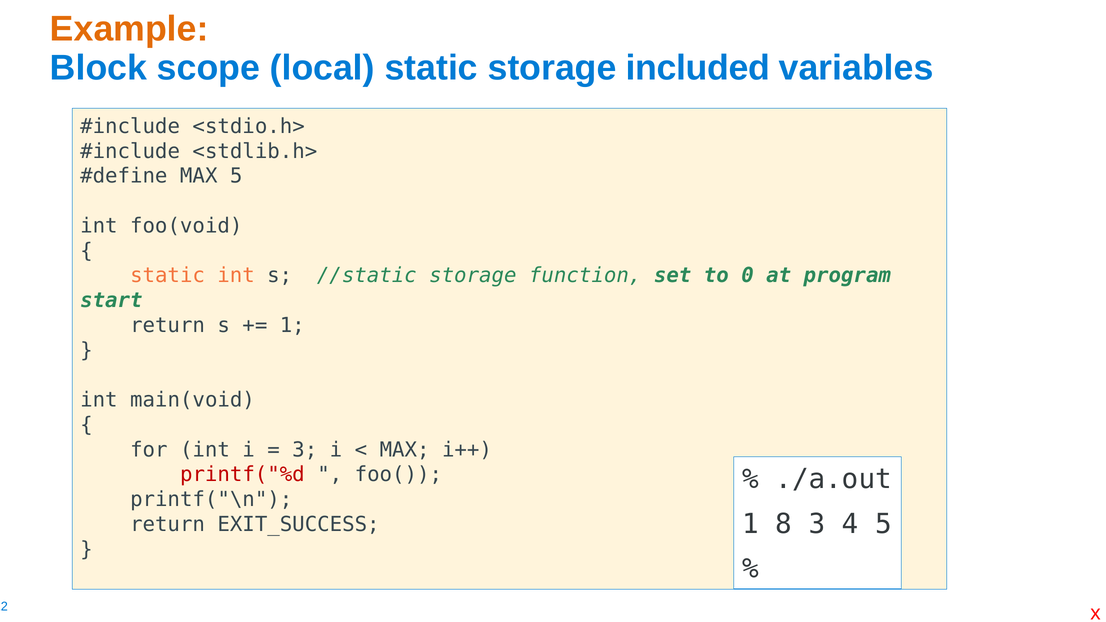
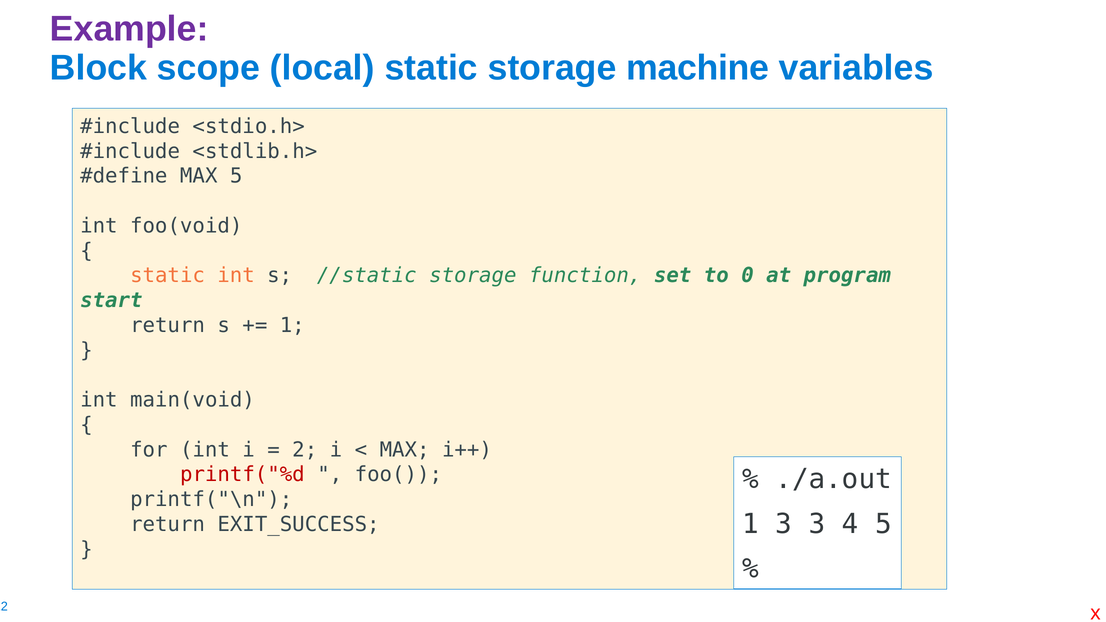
Example colour: orange -> purple (129, 29)
included: included -> machine (698, 68)
3: 3 -> 2 (305, 450)
1 8: 8 -> 3 (784, 524)
